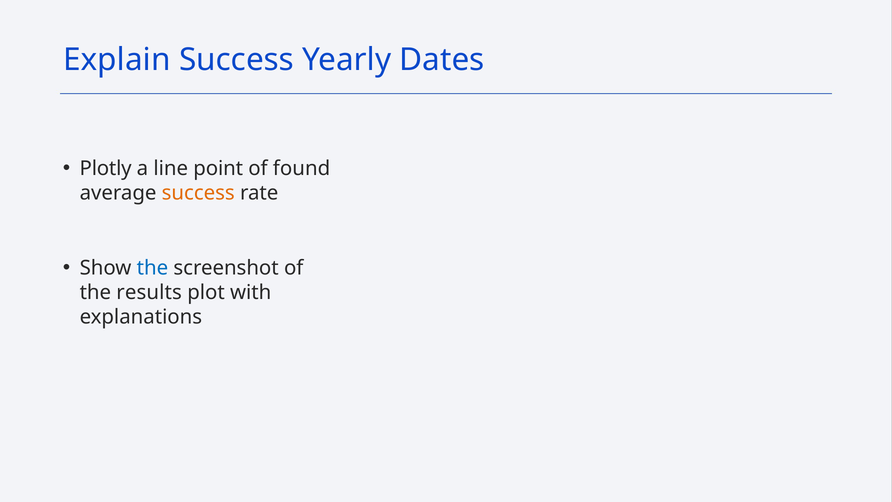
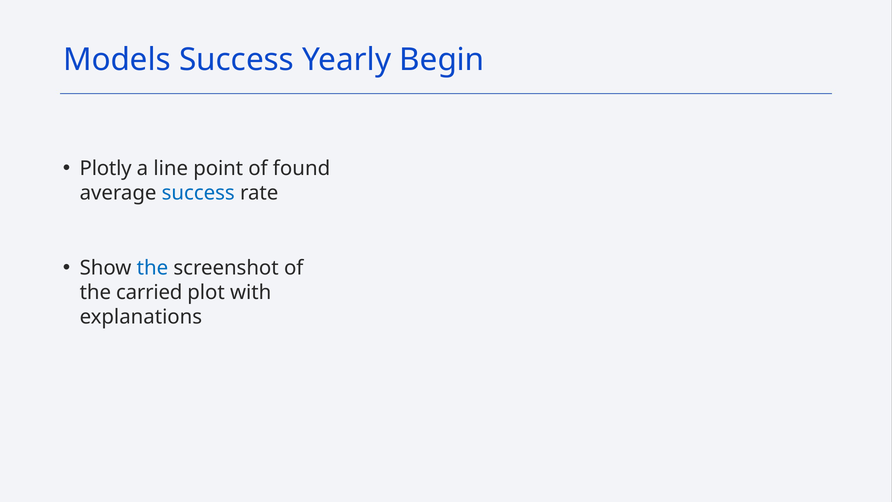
Explain: Explain -> Models (117, 60)
Dates: Dates -> Begin (442, 60)
success colour: orange -> blue (198, 193)
results: results -> carried (149, 292)
